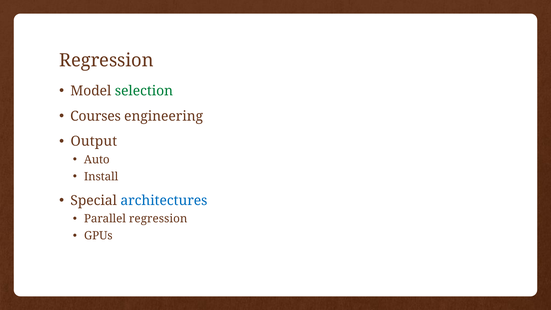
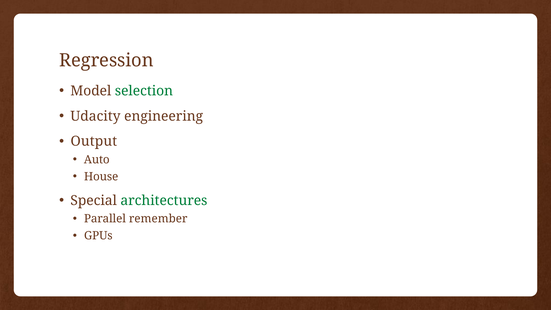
Courses: Courses -> Udacity (95, 116)
Install: Install -> House (101, 177)
architectures colour: blue -> green (164, 201)
Parallel regression: regression -> remember (158, 219)
